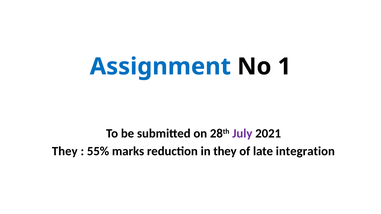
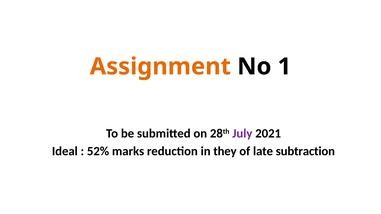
Assignment colour: blue -> orange (160, 67)
They: They -> Ideal (65, 151)
55%: 55% -> 52% (98, 151)
integration: integration -> subtraction (305, 151)
